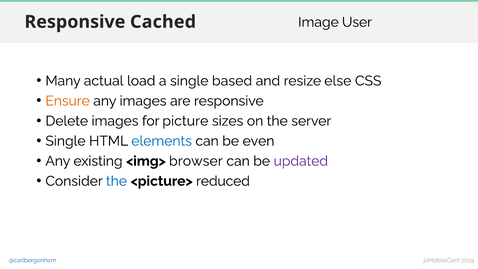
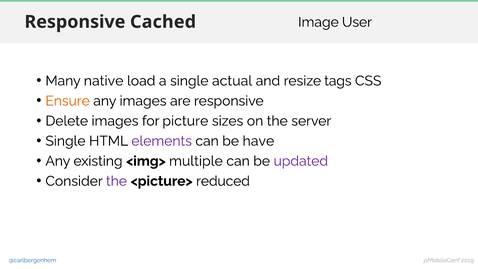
actual: actual -> native (104, 81)
based: based -> actual (232, 81)
else: else -> tags (338, 81)
elements colour: blue -> purple (162, 141)
even: even -> have (258, 141)
browser: browser -> multiple (196, 161)
the colour: blue -> purple (117, 181)
